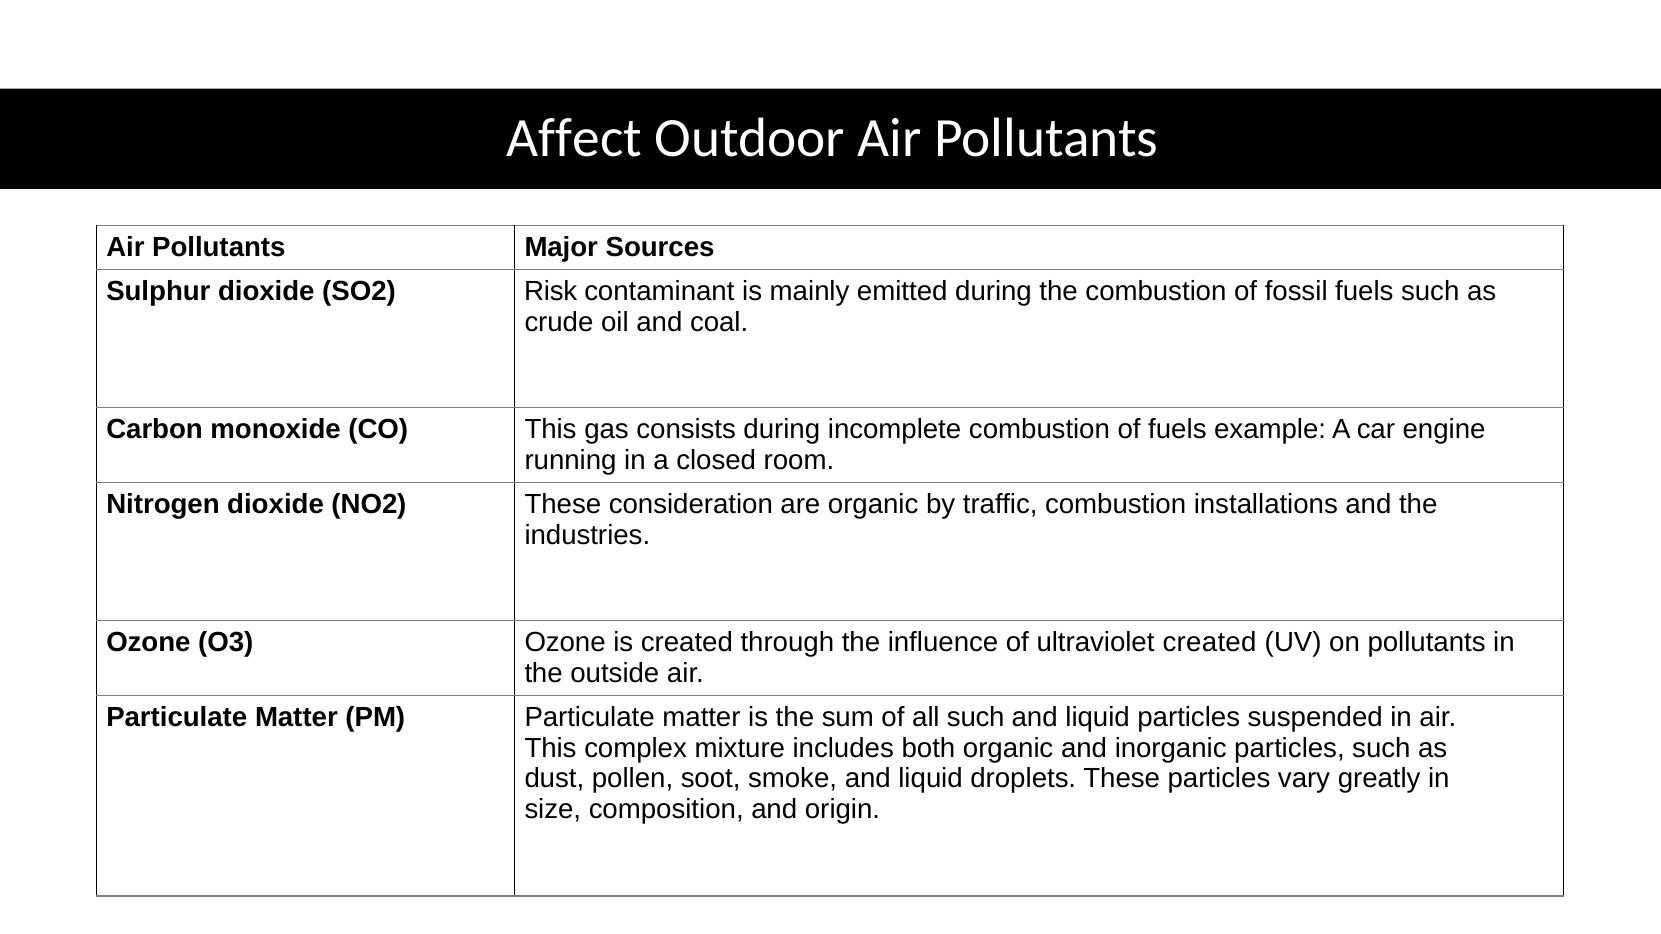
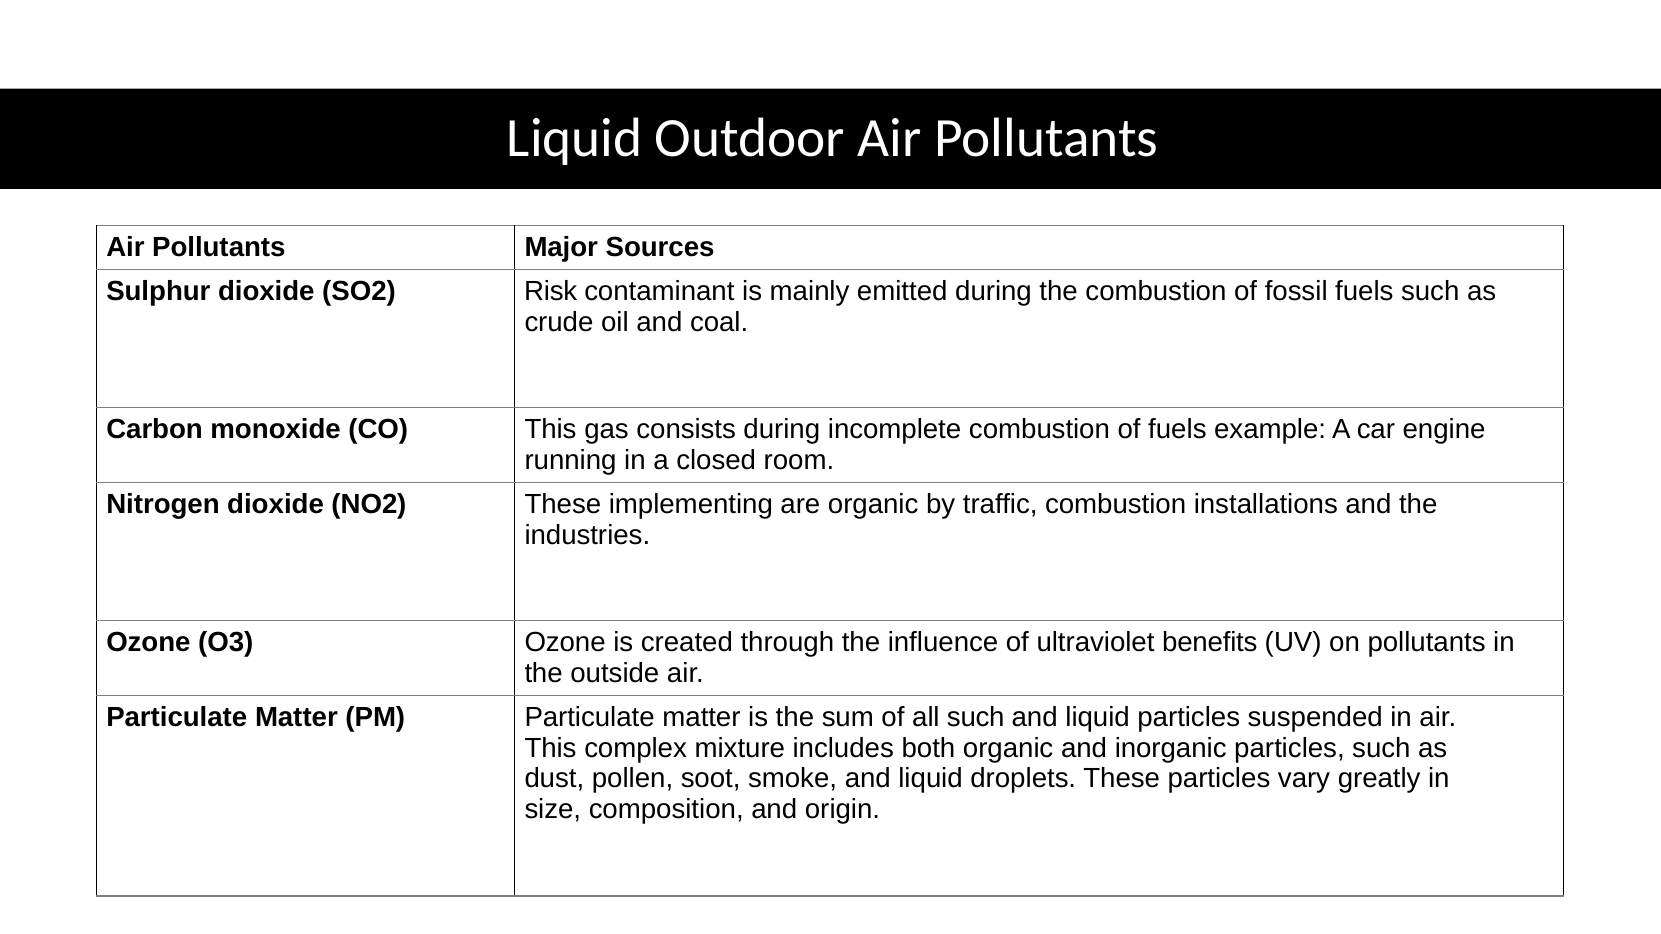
Affect: Affect -> Liquid (575, 138)
consideration: consideration -> implementing (691, 505)
ultraviolet created: created -> benefits (1210, 642)
